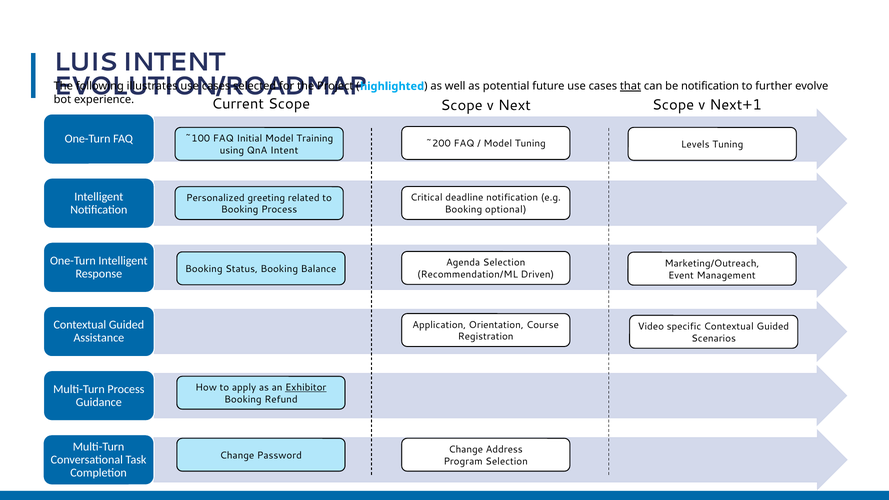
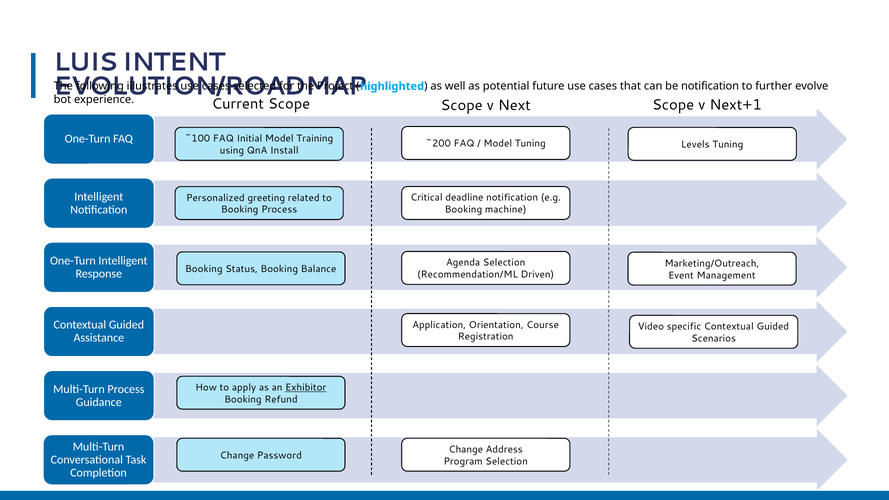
that underline: present -> none (631, 86)
QnA Intent: Intent -> Install (284, 150)
optional: optional -> machine (506, 210)
